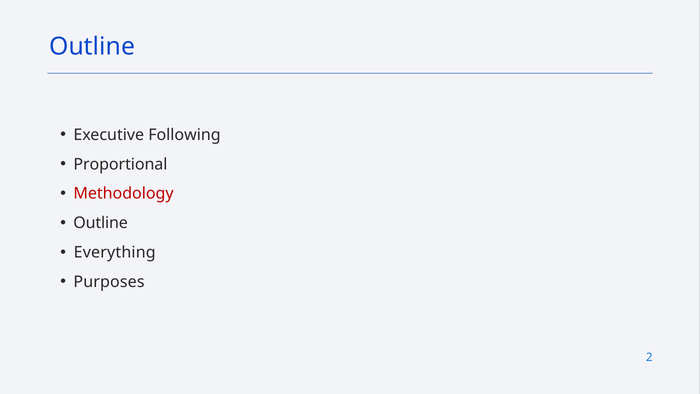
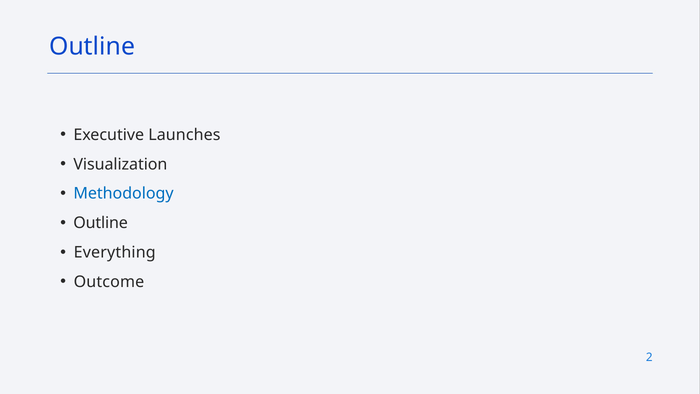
Following: Following -> Launches (184, 135)
Proportional: Proportional -> Visualization (120, 164)
Methodology colour: red -> blue (124, 194)
Purposes: Purposes -> Outcome (109, 282)
